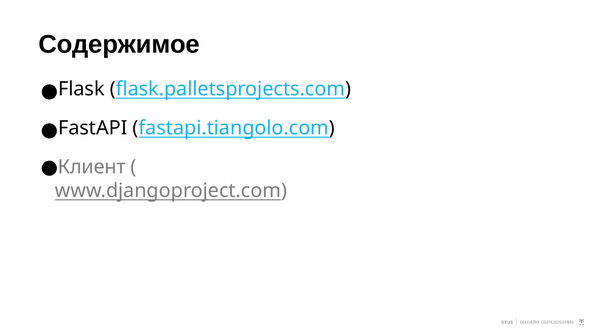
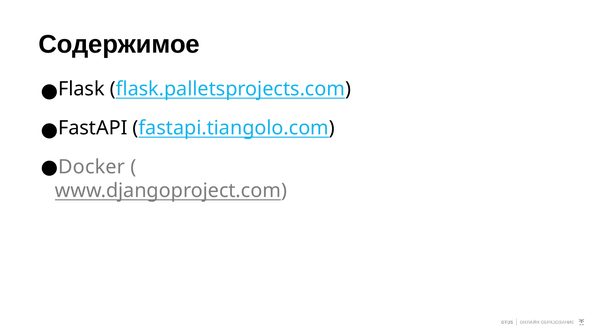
Клиент: Клиент -> Docker (92, 167)
